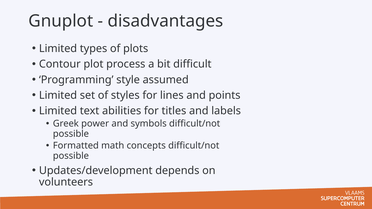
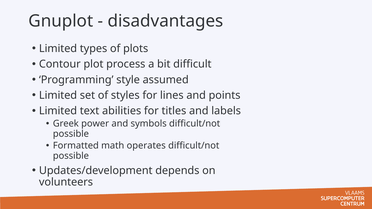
concepts: concepts -> operates (146, 146)
